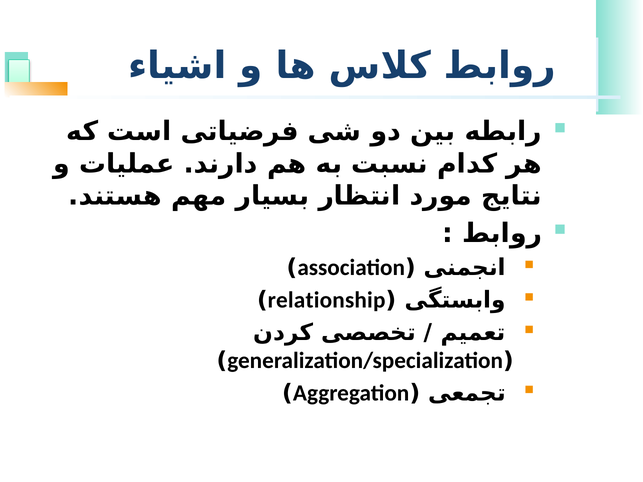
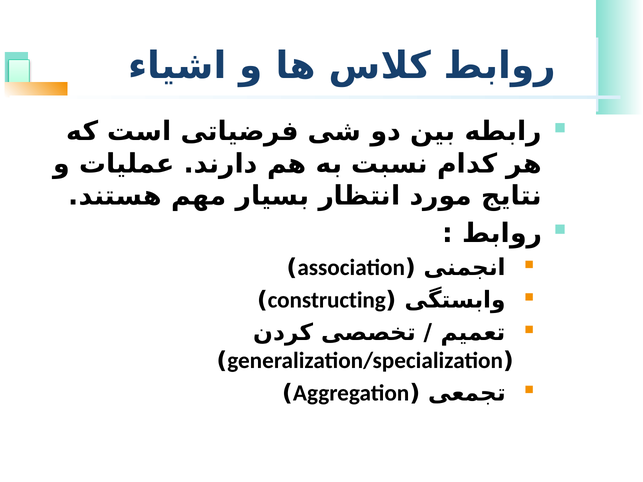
relationship: relationship -> constructing (327, 300)
